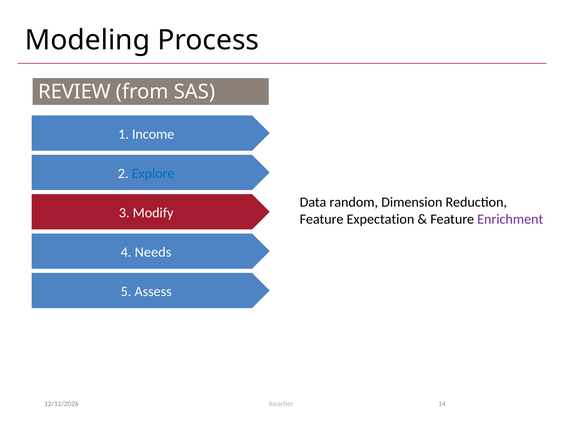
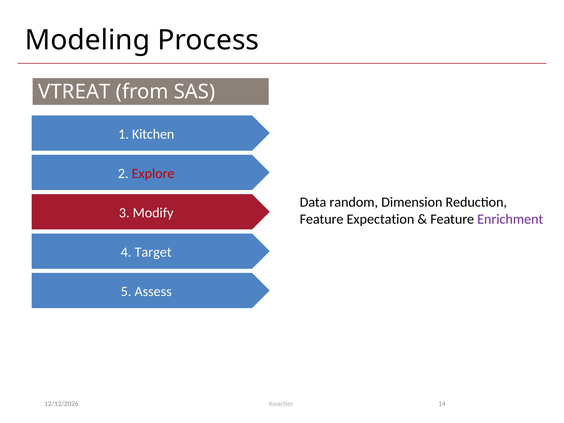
REVIEW: REVIEW -> VTREAT (74, 92)
Income: Income -> Kitchen (153, 134)
Explore colour: blue -> red (153, 173)
Needs: Needs -> Target (153, 252)
